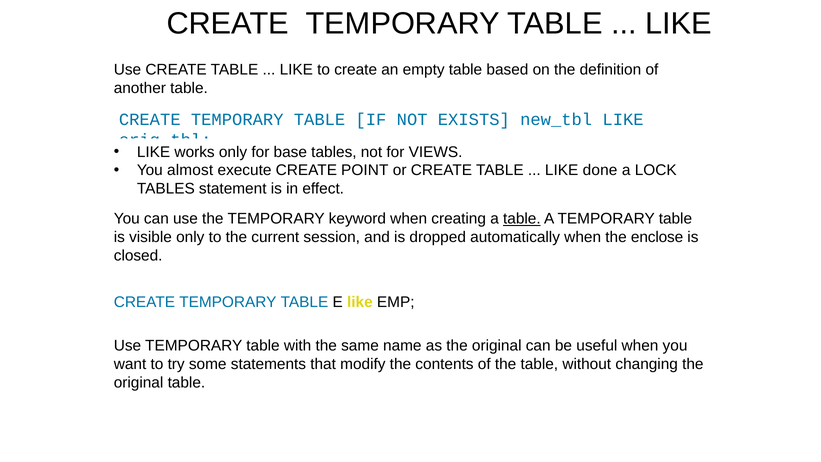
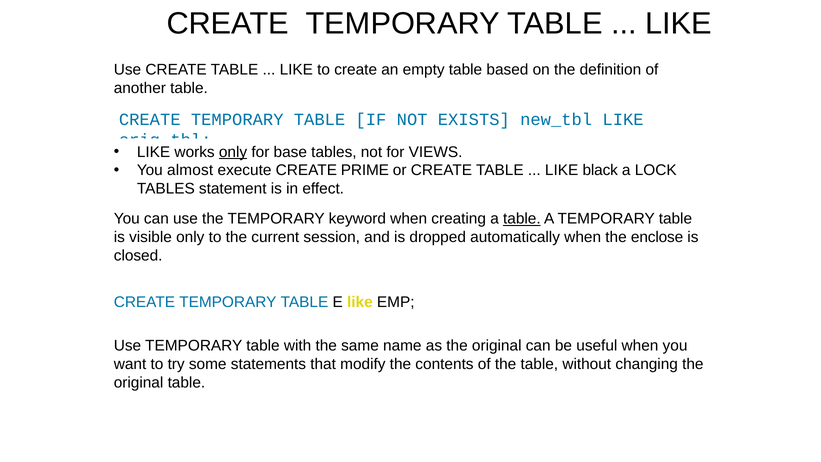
only underline: none -> present (233, 152)
POINT: POINT -> PRIME (365, 170)
done: done -> black (600, 170)
